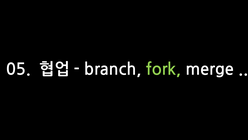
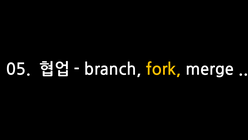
fork colour: light green -> yellow (163, 69)
